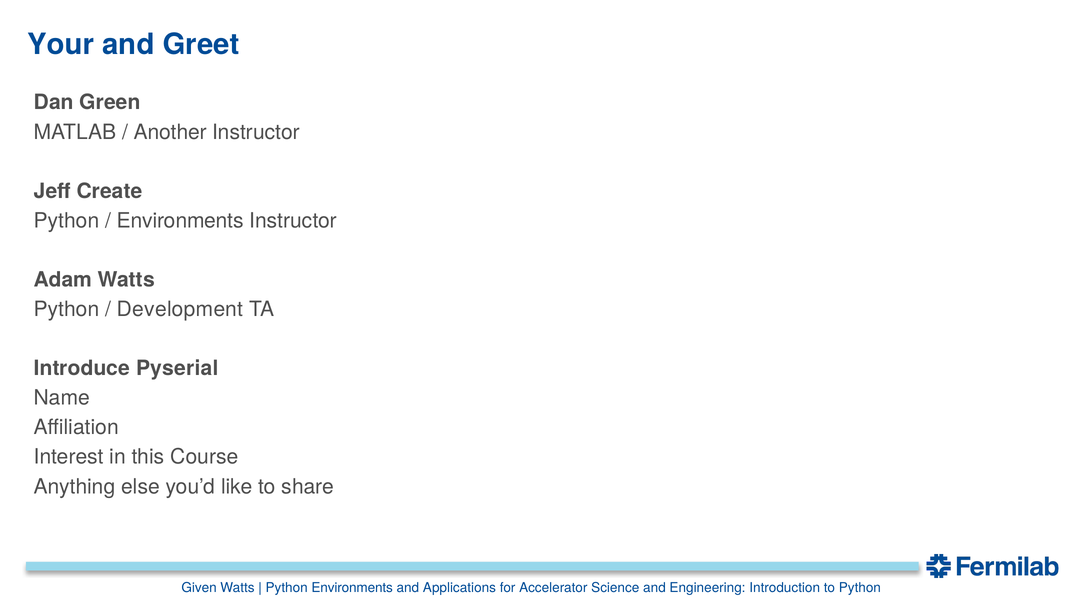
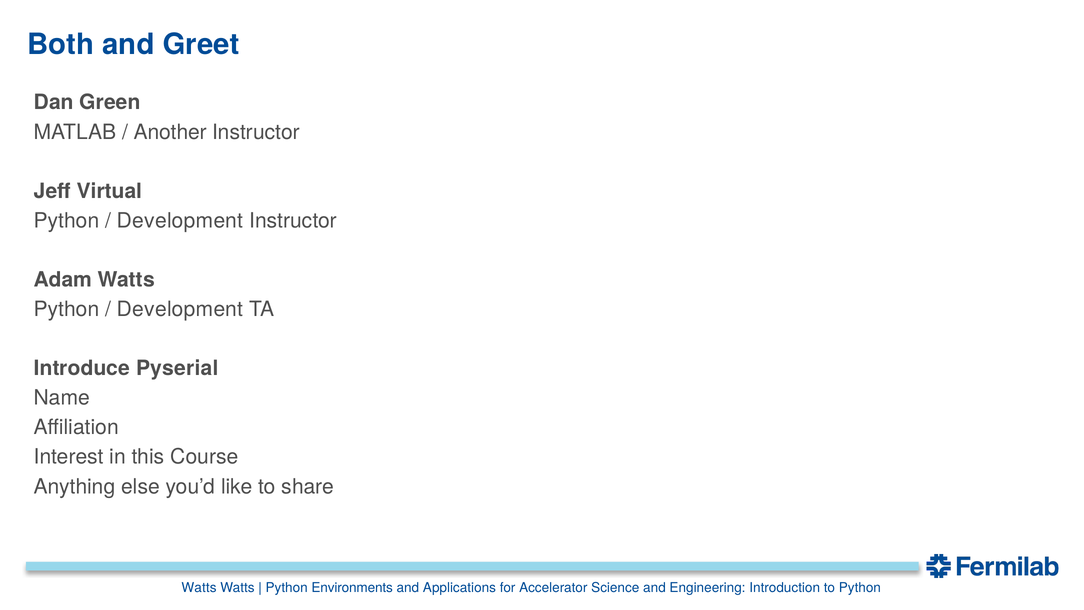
Your: Your -> Both (61, 45)
Create: Create -> Virtual (109, 191)
Environments: Environments -> Development (180, 221)
Given: Given -> Watts (199, 587)
